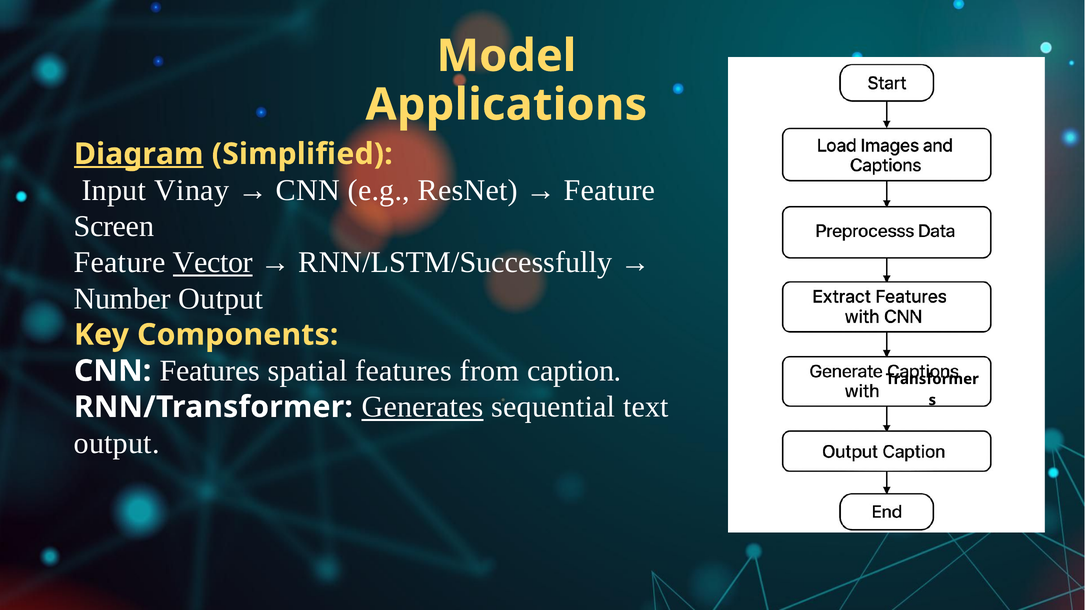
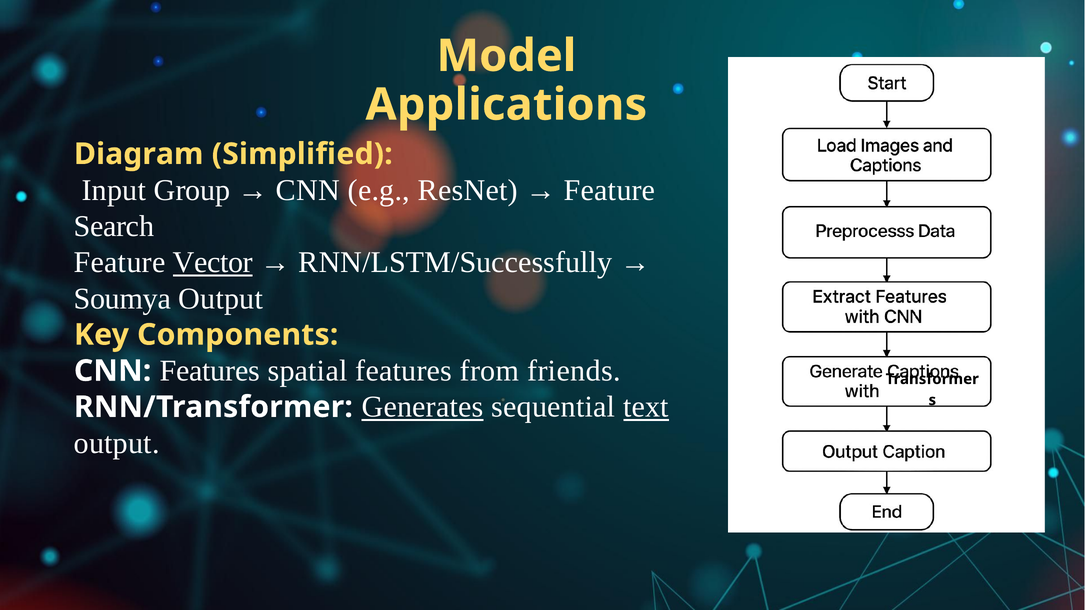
Diagram underline: present -> none (139, 154)
Vinay: Vinay -> Group (192, 190)
Screen: Screen -> Search (114, 226)
Number: Number -> Soumya (122, 299)
caption: caption -> friends (574, 371)
text underline: none -> present (646, 407)
